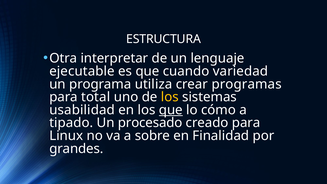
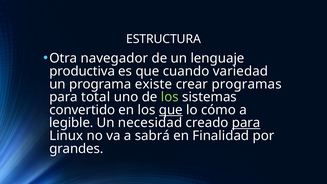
interpretar: interpretar -> navegador (114, 58)
ejecutable: ejecutable -> productiva (82, 71)
utiliza: utiliza -> existe (154, 84)
los colour: yellow -> light green (170, 97)
usabilidad: usabilidad -> convertido (82, 110)
tipado: tipado -> legible (71, 123)
procesado: procesado -> necesidad (150, 123)
para underline: none -> present (246, 123)
sobre: sobre -> sabrá (152, 136)
